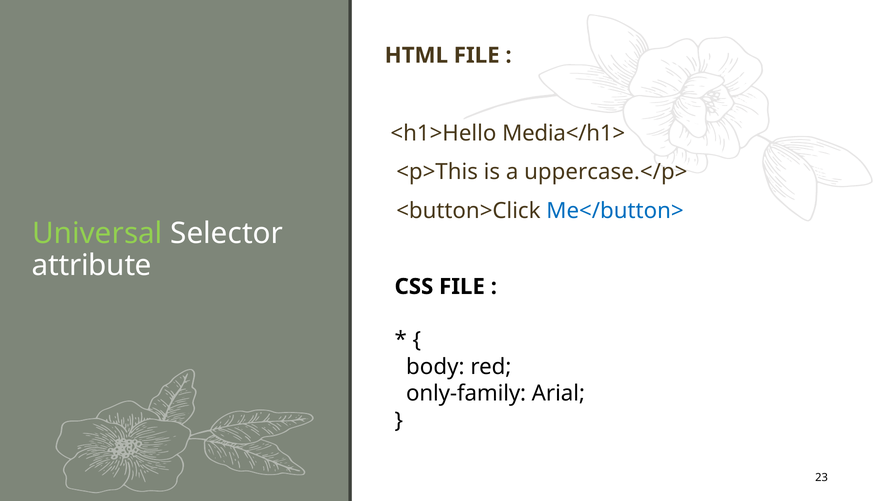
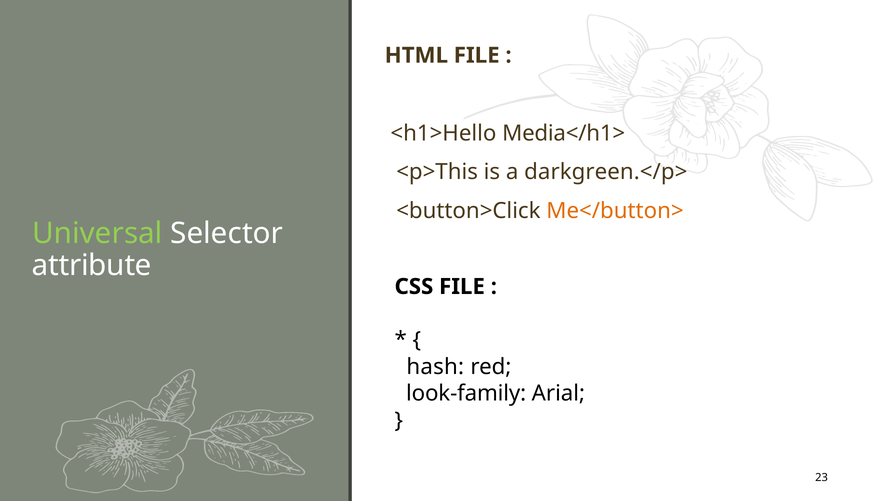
uppercase.</p>: uppercase.</p> -> darkgreen.</p> (606, 172)
Me</button> colour: blue -> orange (615, 211)
body: body -> hash (435, 367)
only-family: only-family -> look-family (466, 394)
